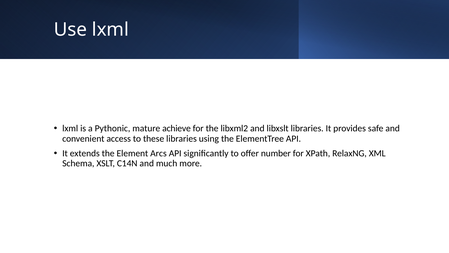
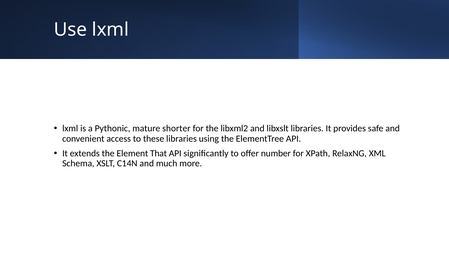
achieve: achieve -> shorter (176, 128)
Arcs: Arcs -> That (159, 153)
